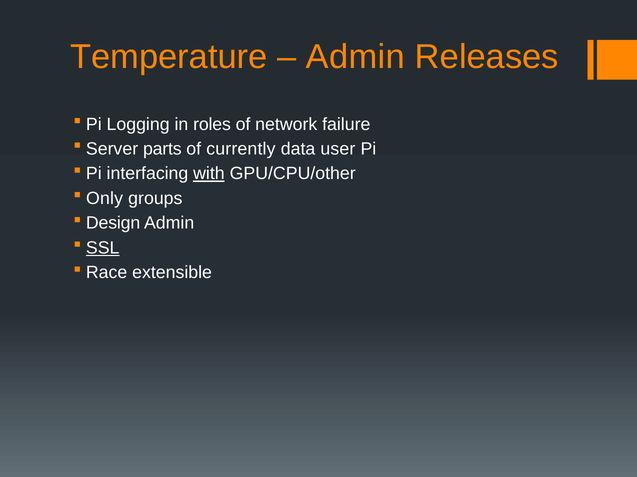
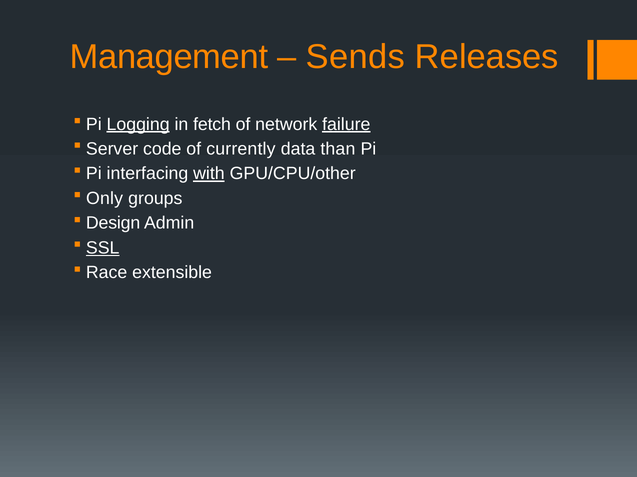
Temperature: Temperature -> Management (169, 57)
Admin: Admin -> Sends (355, 57)
Logging underline: none -> present (138, 124)
roles: roles -> fetch (212, 124)
failure underline: none -> present (346, 124)
parts: parts -> code (162, 149)
user: user -> than (338, 149)
